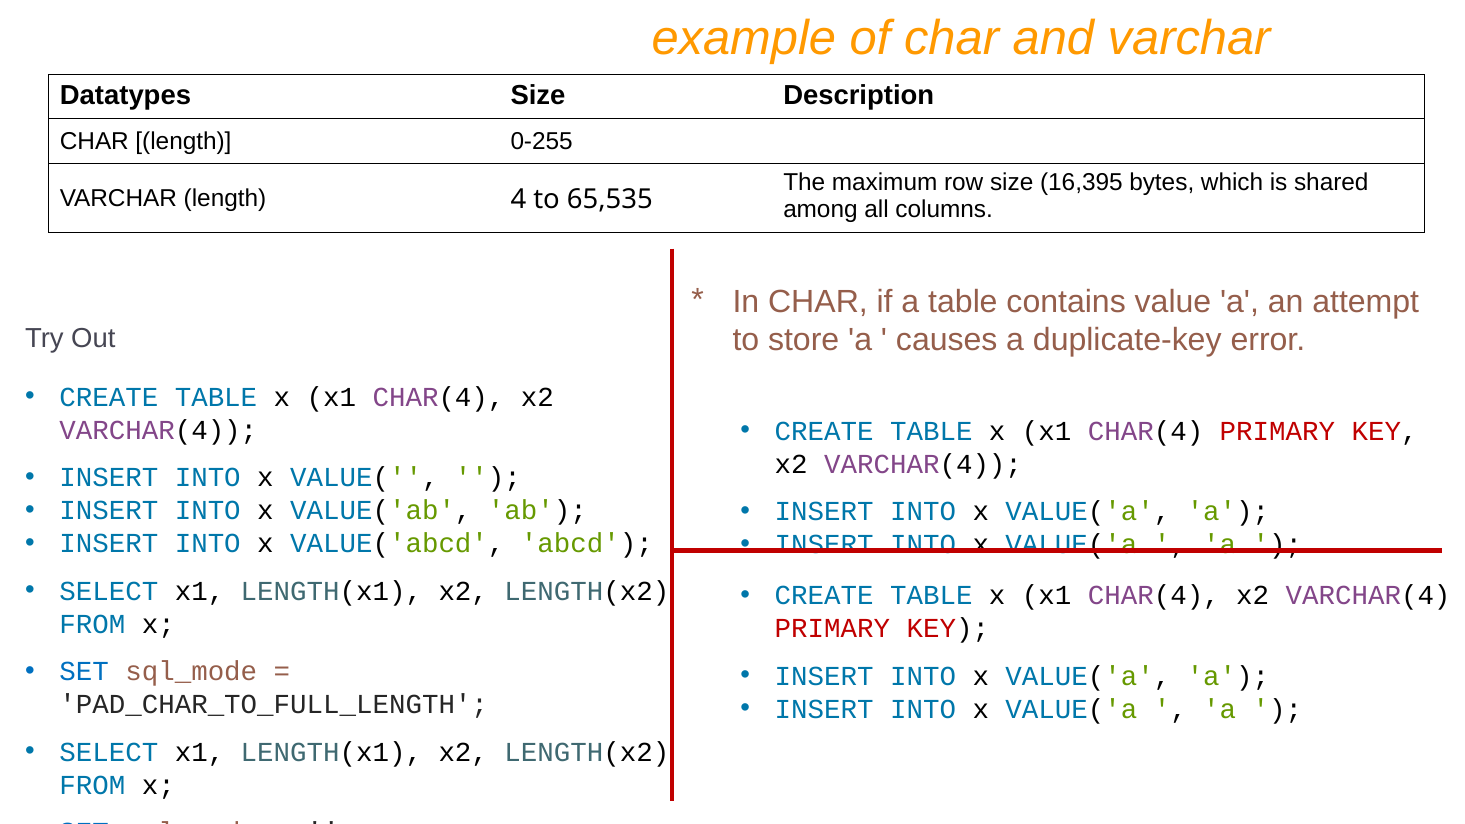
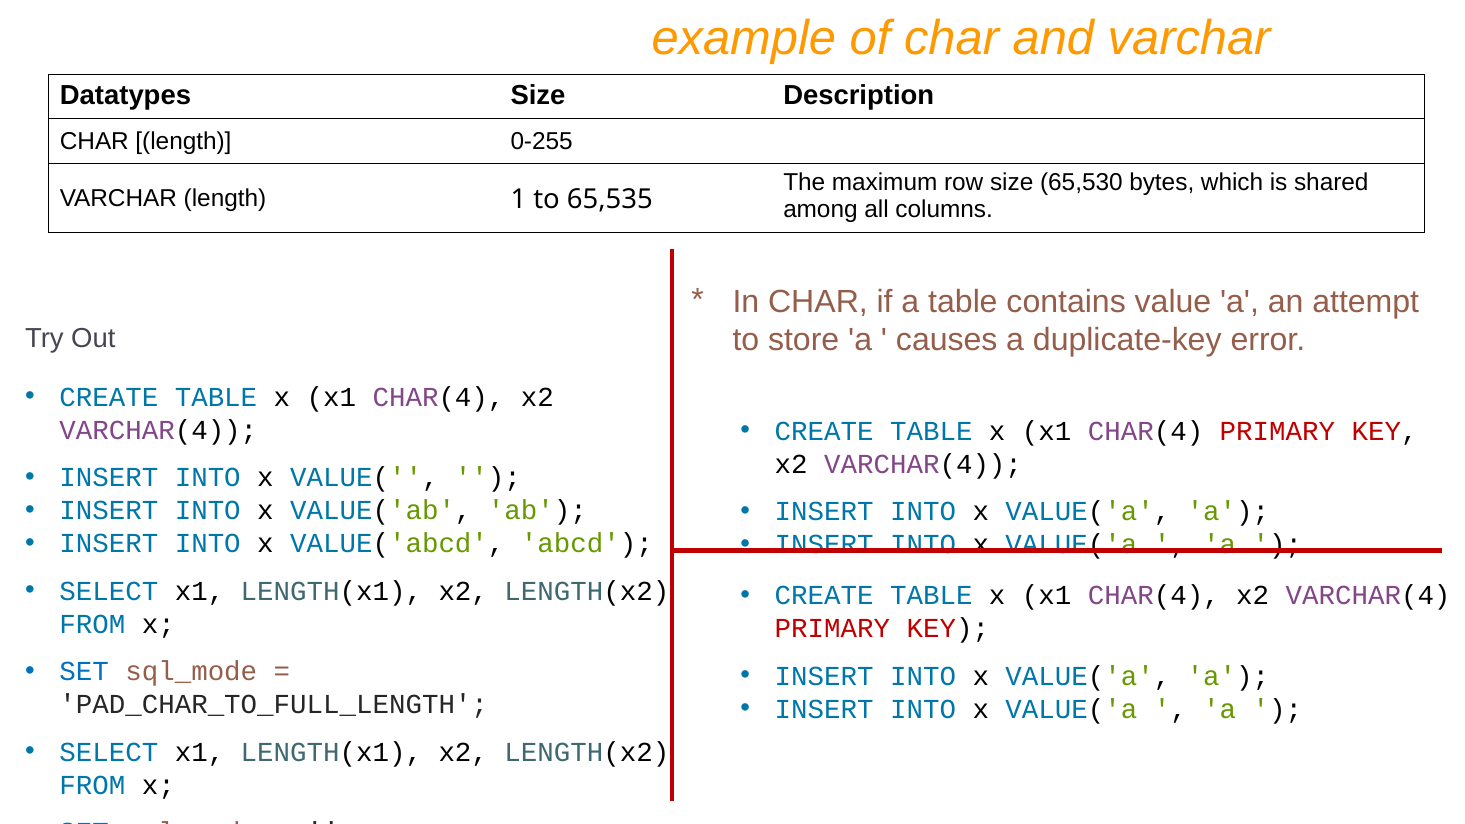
16,395: 16,395 -> 65,530 (1081, 183)
4: 4 -> 1 (518, 199)
